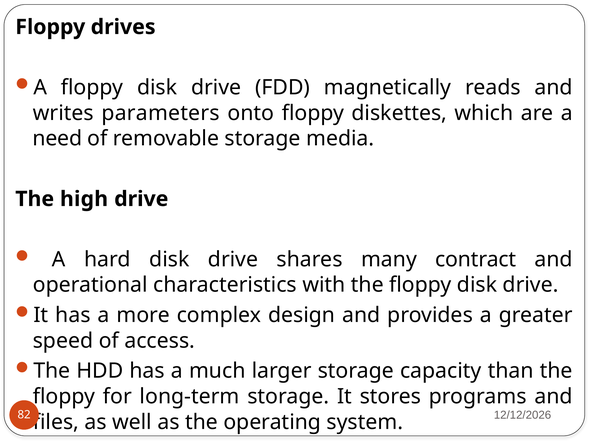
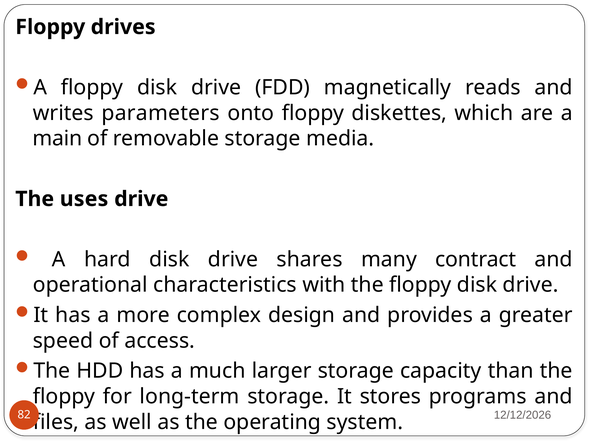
need: need -> main (57, 138)
high: high -> uses (84, 199)
